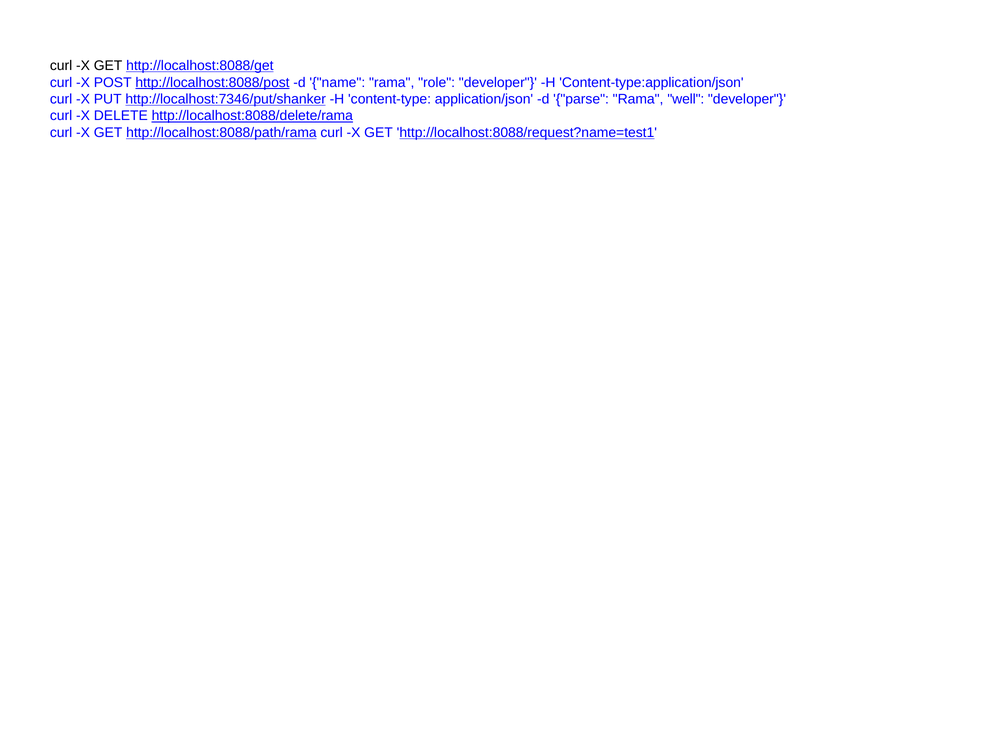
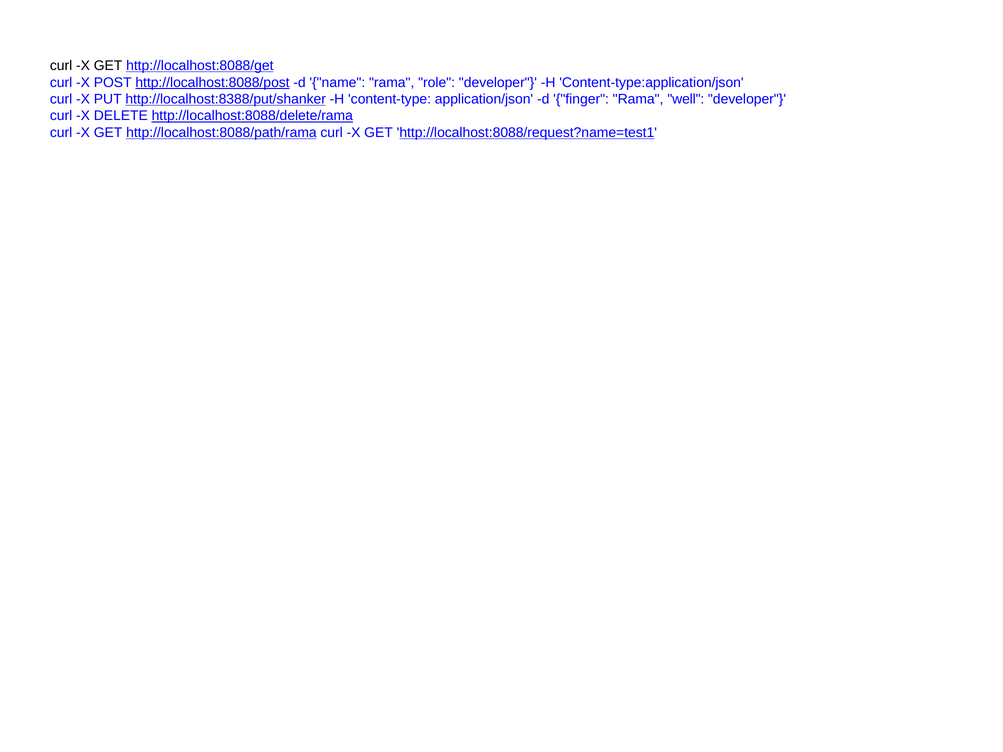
http://localhost:7346/put/shanker: http://localhost:7346/put/shanker -> http://localhost:8388/put/shanker (226, 99)
parse: parse -> finger (581, 99)
